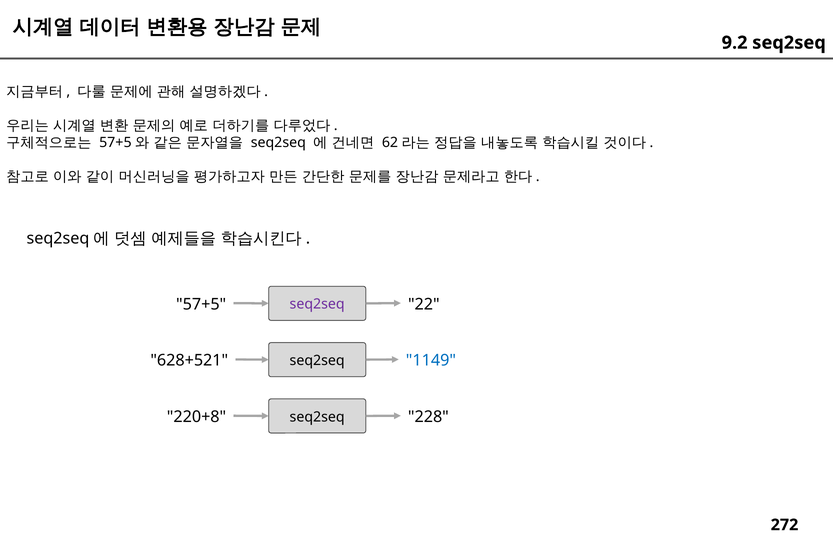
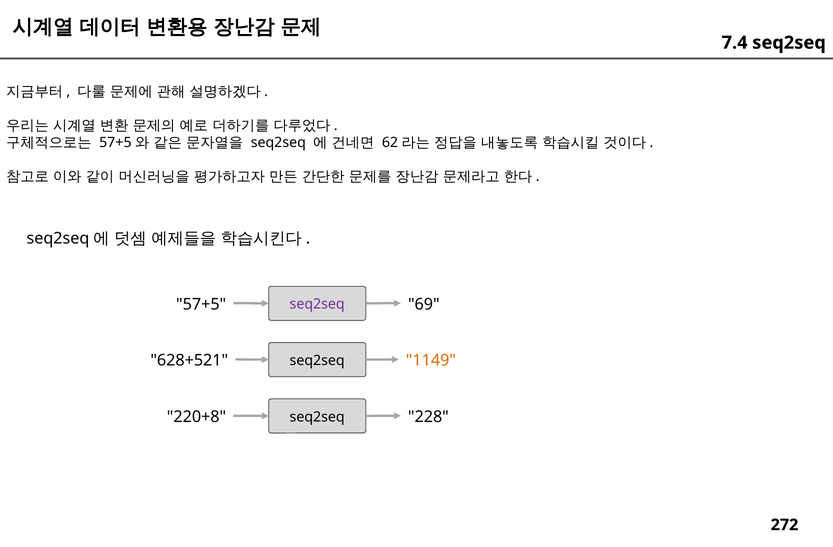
9.2: 9.2 -> 7.4 (735, 43)
22: 22 -> 69 (424, 304)
1149 colour: blue -> orange (431, 361)
